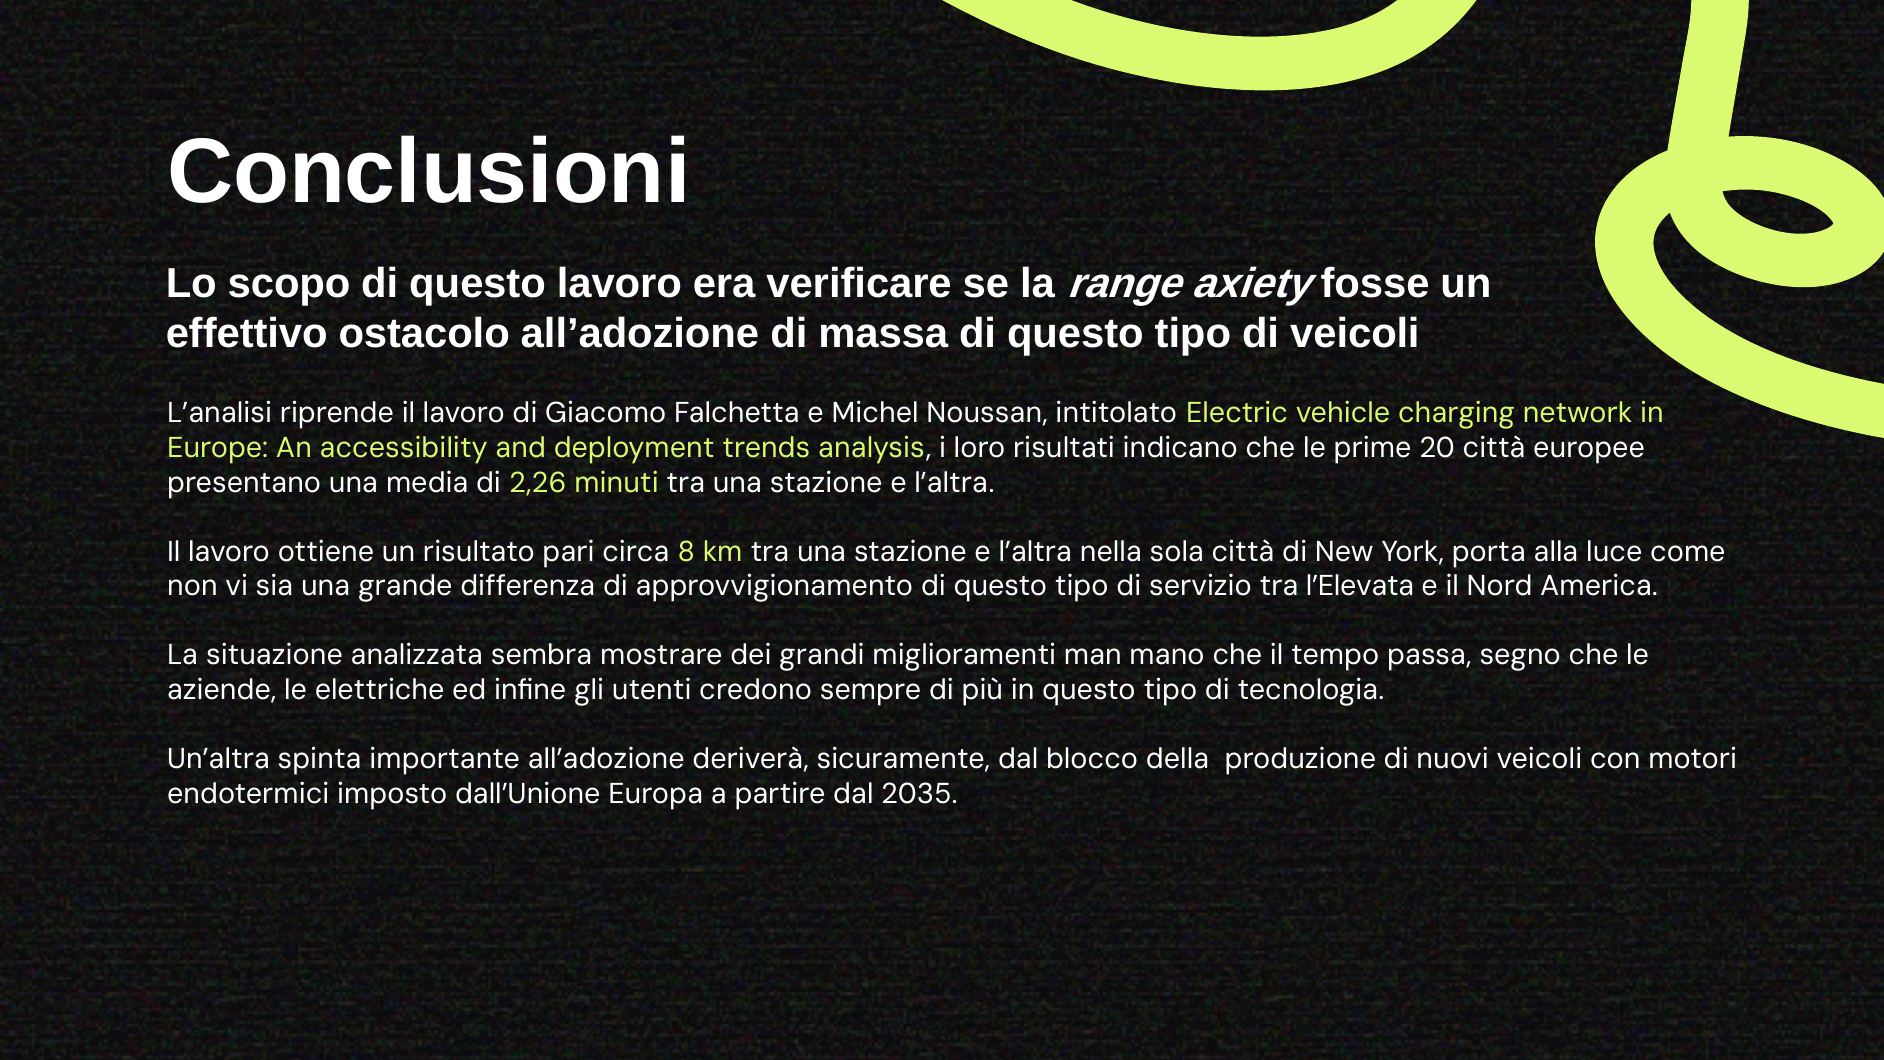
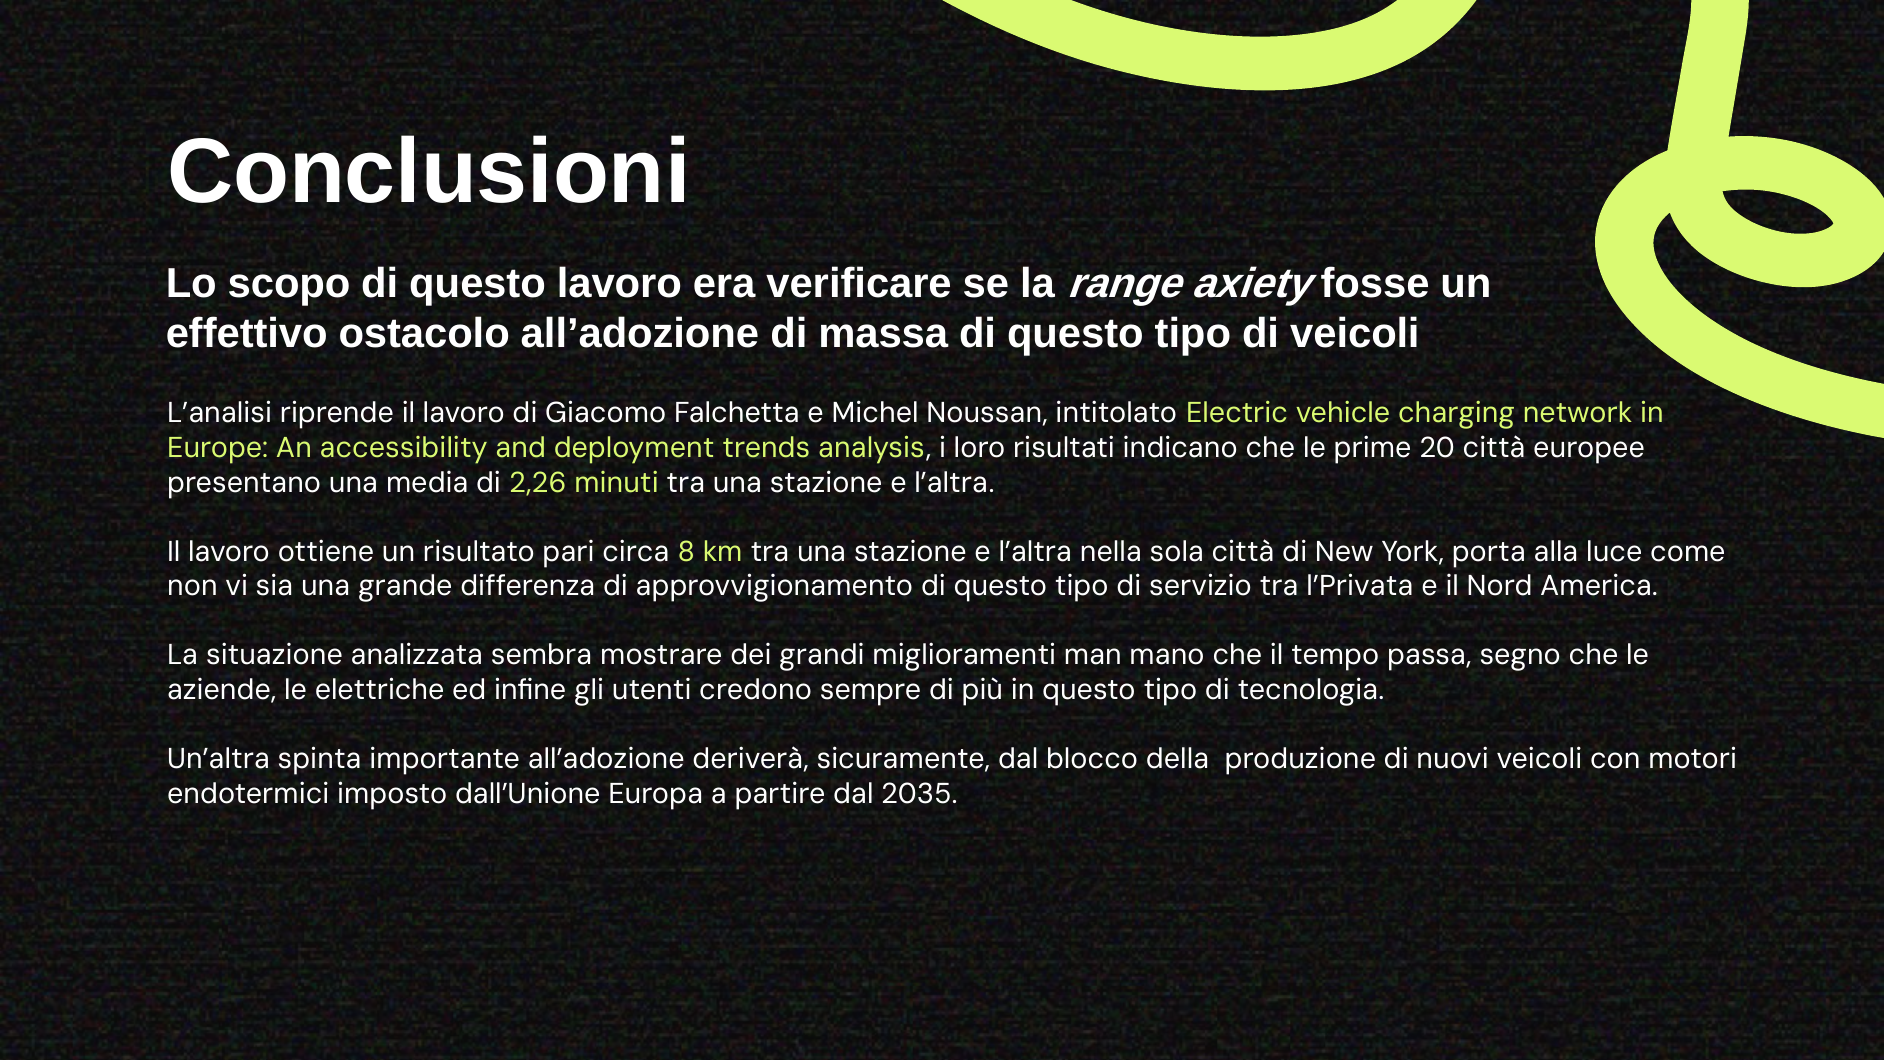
l’Elevata: l’Elevata -> l’Privata (1360, 586)
